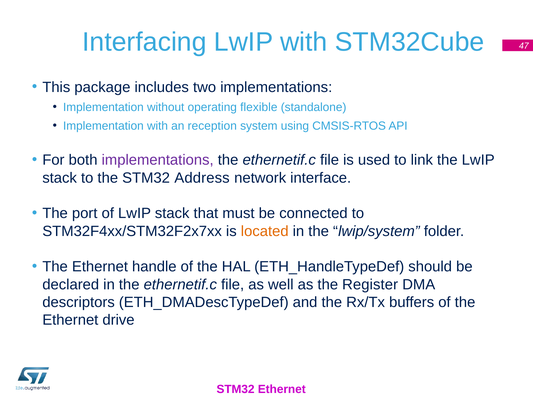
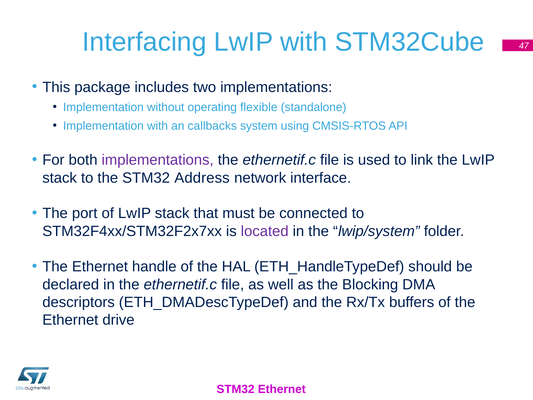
reception: reception -> callbacks (212, 126)
located colour: orange -> purple (265, 231)
Register: Register -> Blocking (370, 284)
